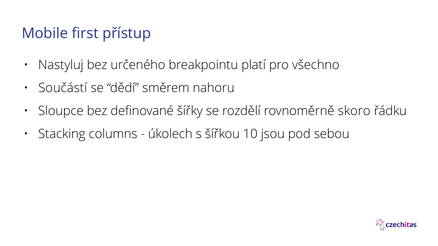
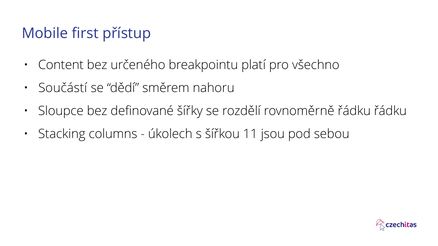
Nastyluj: Nastyluj -> Content (61, 65)
rovnoměrně skoro: skoro -> řádku (354, 111)
10: 10 -> 11 (250, 134)
